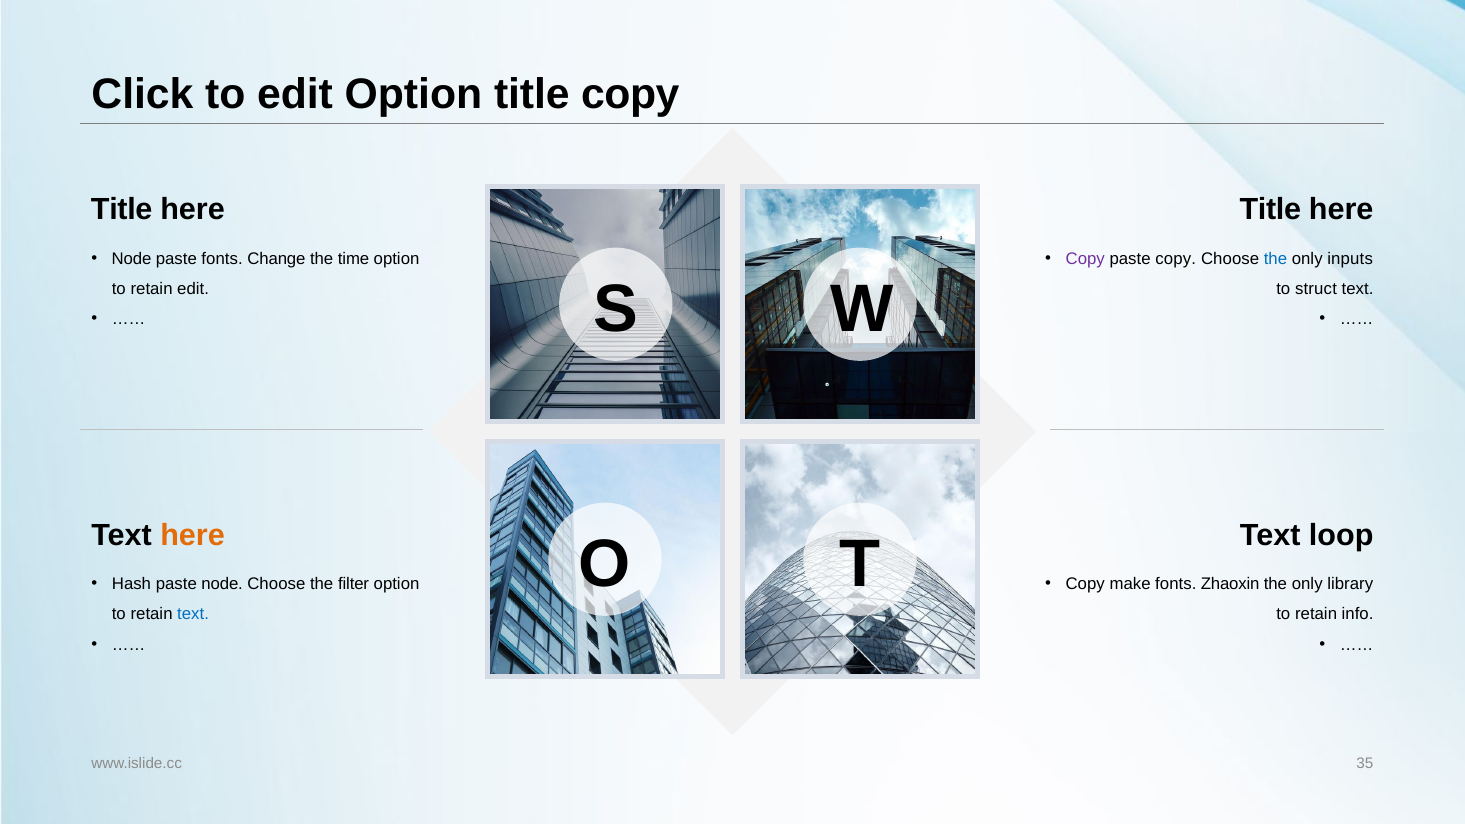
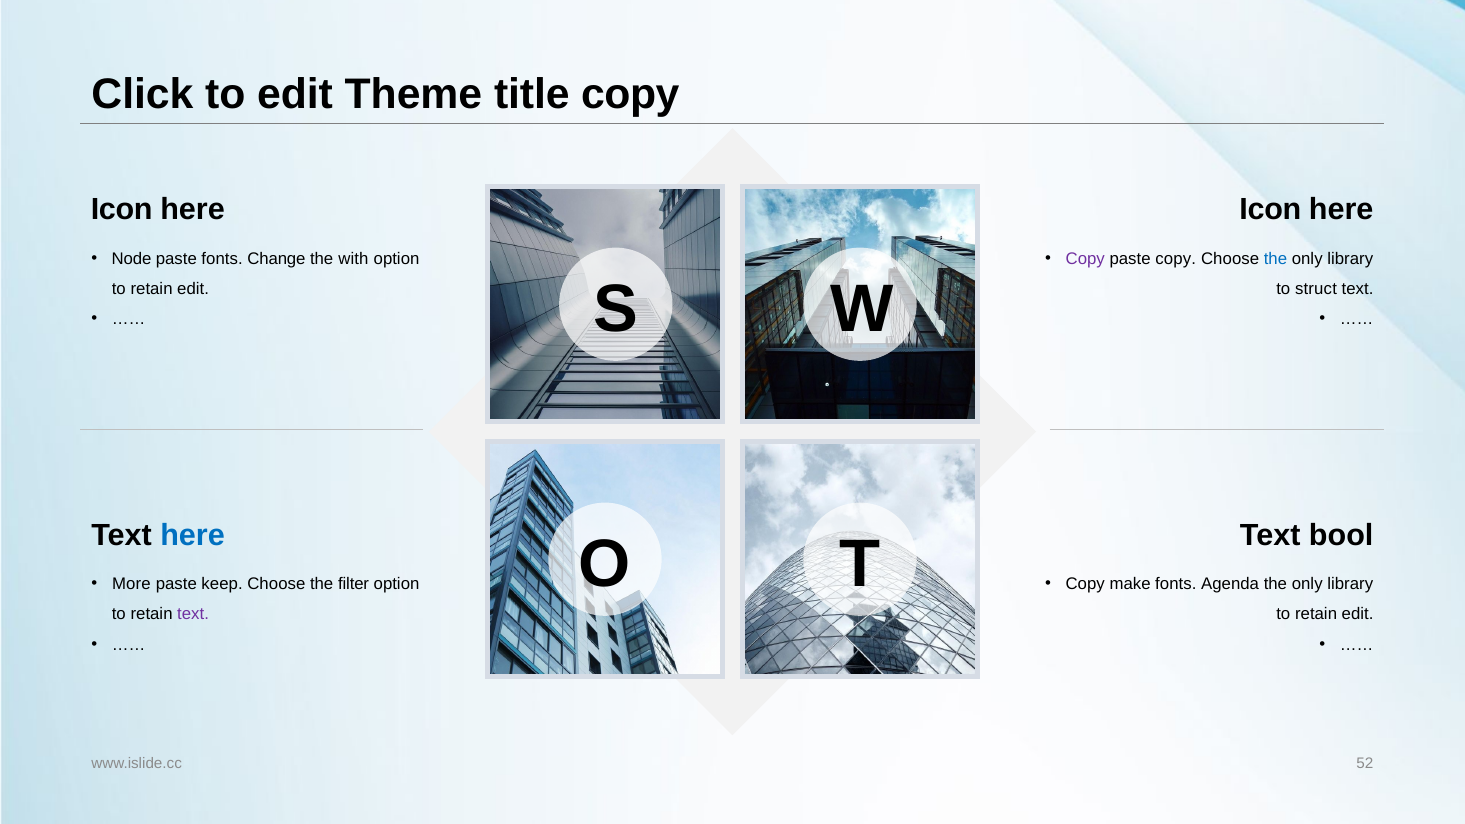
edit Option: Option -> Theme (413, 95)
Title: Title -> Icon (122, 210)
Title: Title -> Icon (1270, 210)
time: time -> with (353, 259)
inputs: inputs -> library (1350, 259)
here colour: orange -> blue (193, 535)
loop: loop -> bool (1341, 535)
Hash: Hash -> More (131, 584)
paste node: node -> keep (222, 584)
Zhaoxin: Zhaoxin -> Agenda (1230, 584)
text colour: blue -> purple (193, 614)
info: info -> edit (1358, 614)
35: 35 -> 52 (1365, 763)
